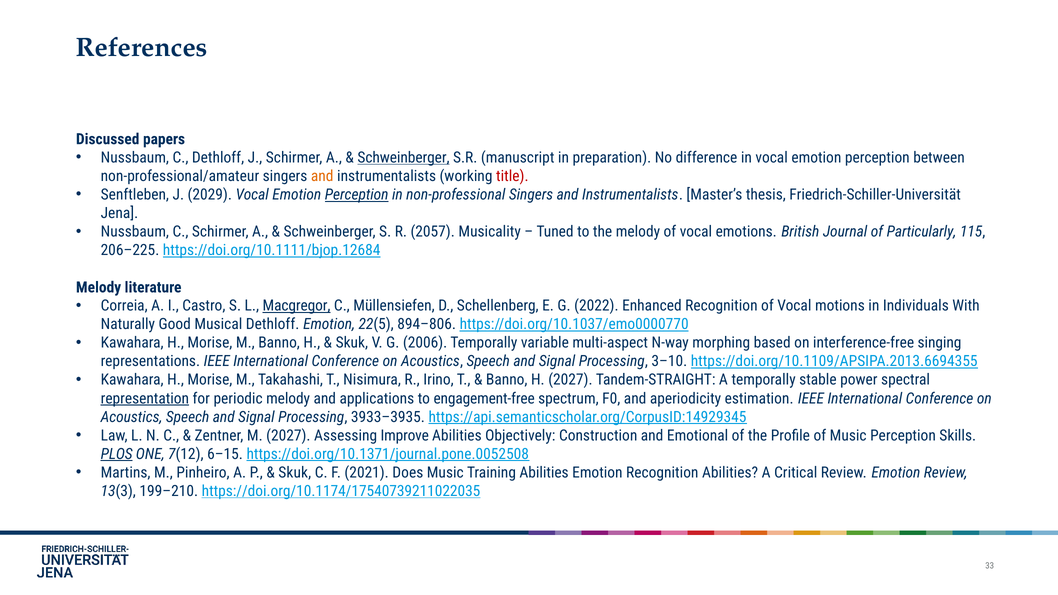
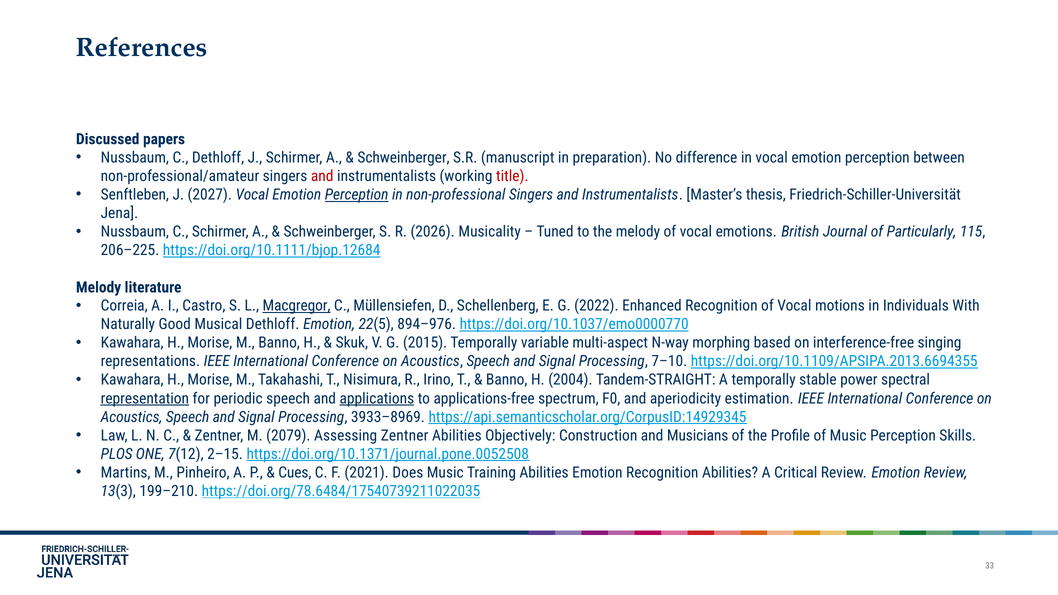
Schweinberger underline: present -> none (404, 158)
and colour: orange -> red (322, 176)
2029: 2029 -> 2027 (210, 195)
2057: 2057 -> 2026 (433, 232)
894–806: 894–806 -> 894–976 (427, 324)
2006: 2006 -> 2015 (425, 343)
3–10: 3–10 -> 7–10 (669, 361)
H 2027: 2027 -> 2004 (570, 380)
periodic melody: melody -> speech (288, 398)
applications underline: none -> present (377, 398)
engagement-free: engagement-free -> applications-free (484, 398)
3933–3935: 3933–3935 -> 3933–8969 (388, 417)
M 2027: 2027 -> 2079 (288, 436)
Assessing Improve: Improve -> Zentner (405, 436)
Emotional: Emotional -> Musicians (698, 436)
PLOS underline: present -> none (117, 454)
6–15: 6–15 -> 2–15 (225, 454)
Skuk: Skuk -> Cues (295, 473)
https://doi.org/10.1174/17540739211022035: https://doi.org/10.1174/17540739211022035 -> https://doi.org/78.6484/17540739211022035 (341, 491)
